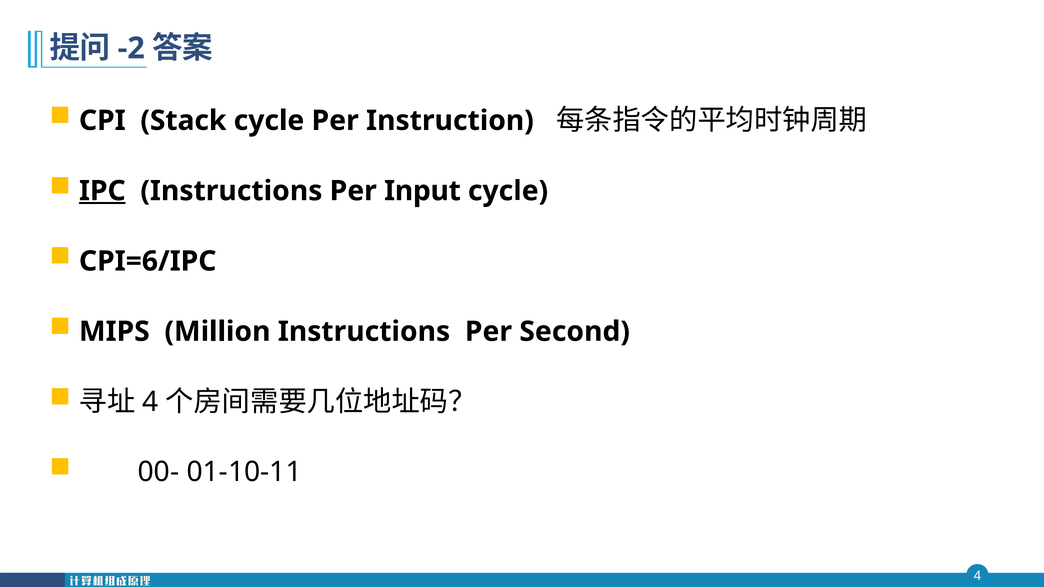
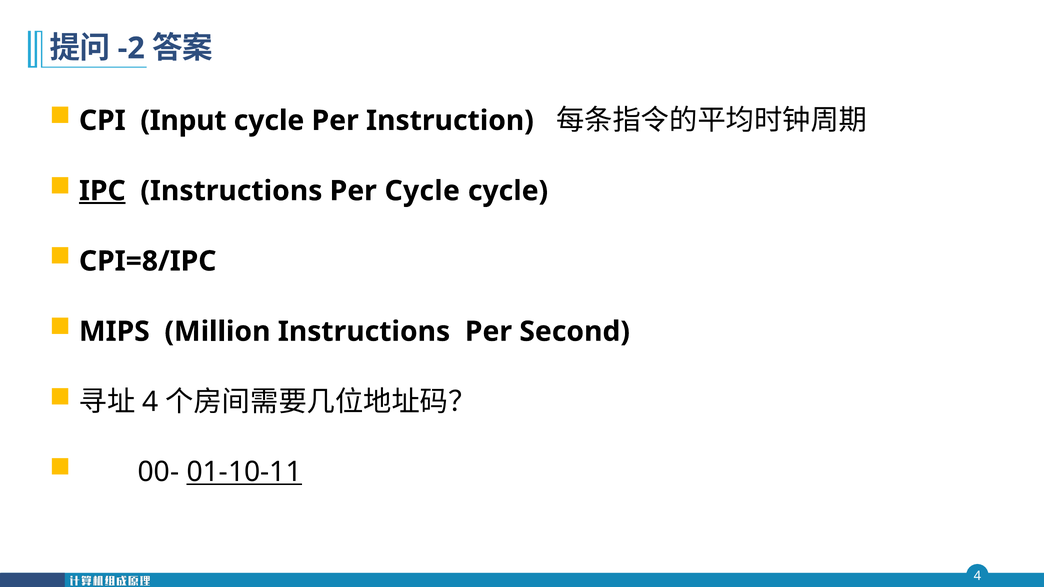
Stack: Stack -> Input (183, 121)
Per Input: Input -> Cycle (422, 191)
CPI=6/IPC: CPI=6/IPC -> CPI=8/IPC (148, 261)
01-10-11 underline: none -> present (244, 472)
